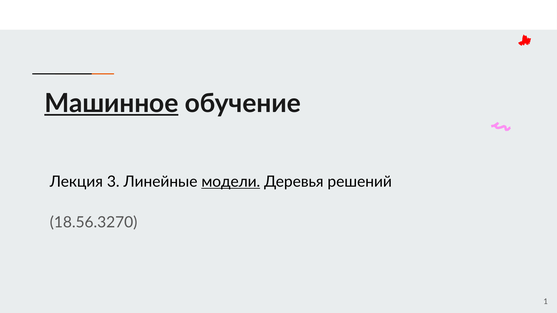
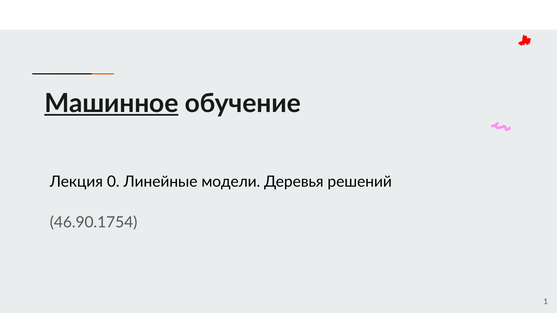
3: 3 -> 0 (113, 182)
модели underline: present -> none (231, 182)
18.56.3270: 18.56.3270 -> 46.90.1754 (94, 223)
